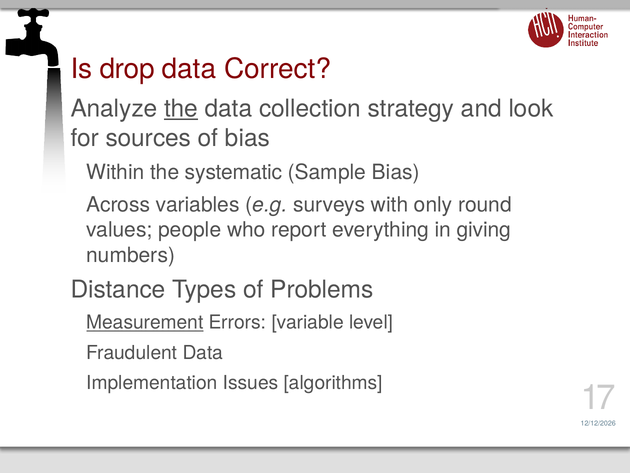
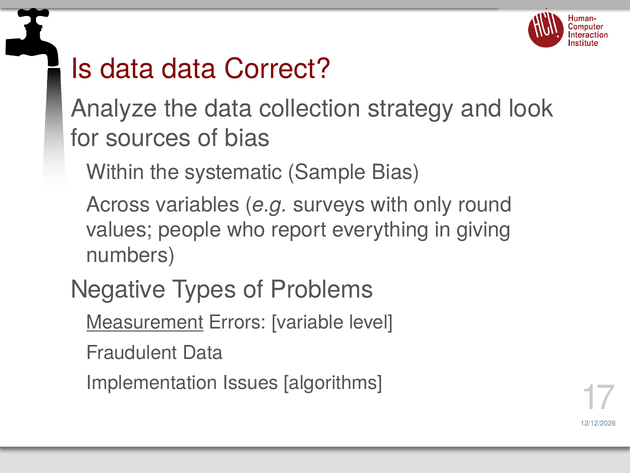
Is drop: drop -> data (127, 69)
the underline: present -> none (181, 109)
Distance: Distance -> Negative (118, 289)
